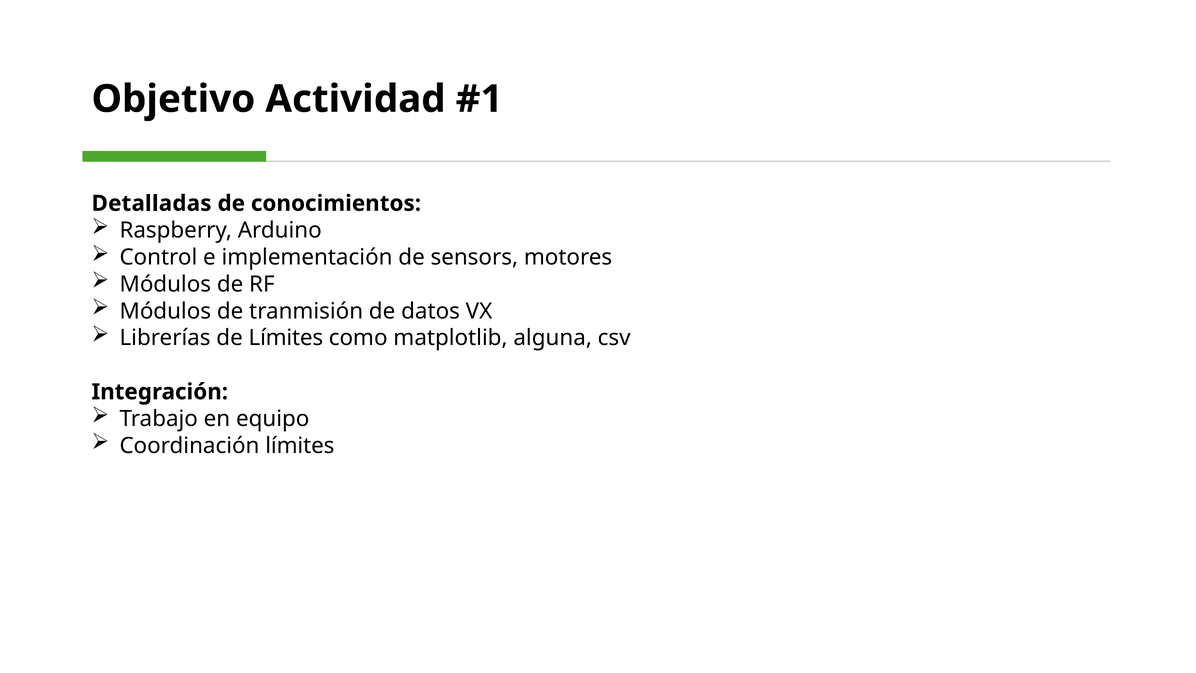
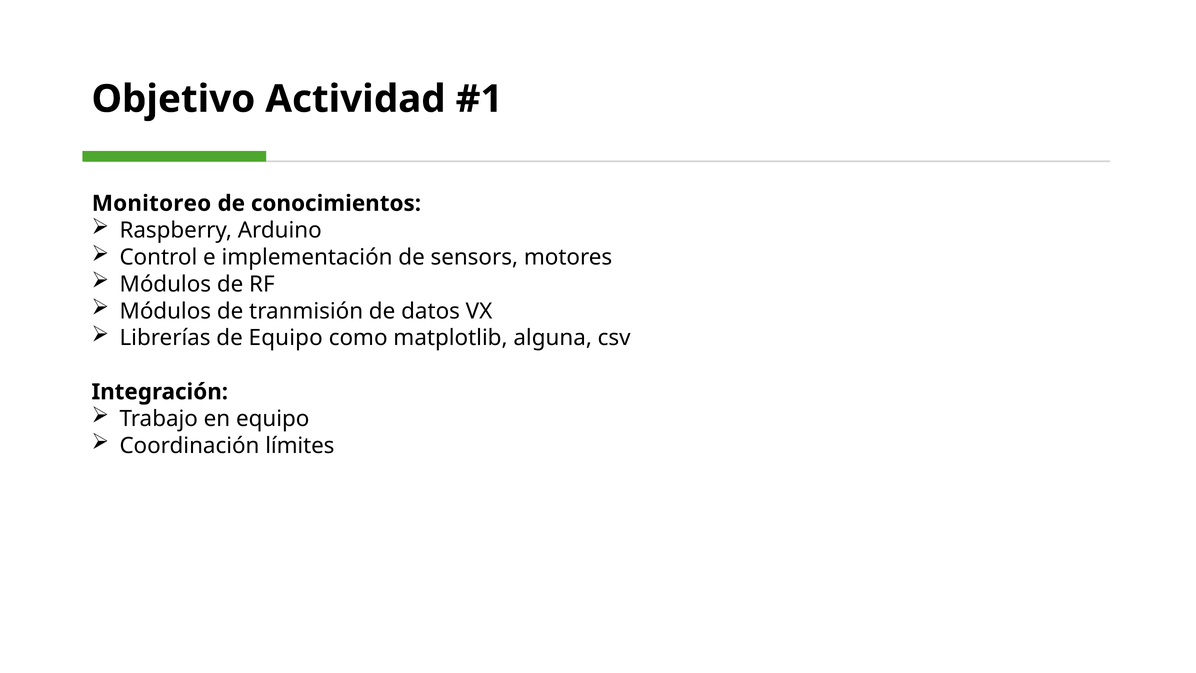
Detalladas: Detalladas -> Monitoreo (151, 203)
de Límites: Límites -> Equipo (286, 338)
